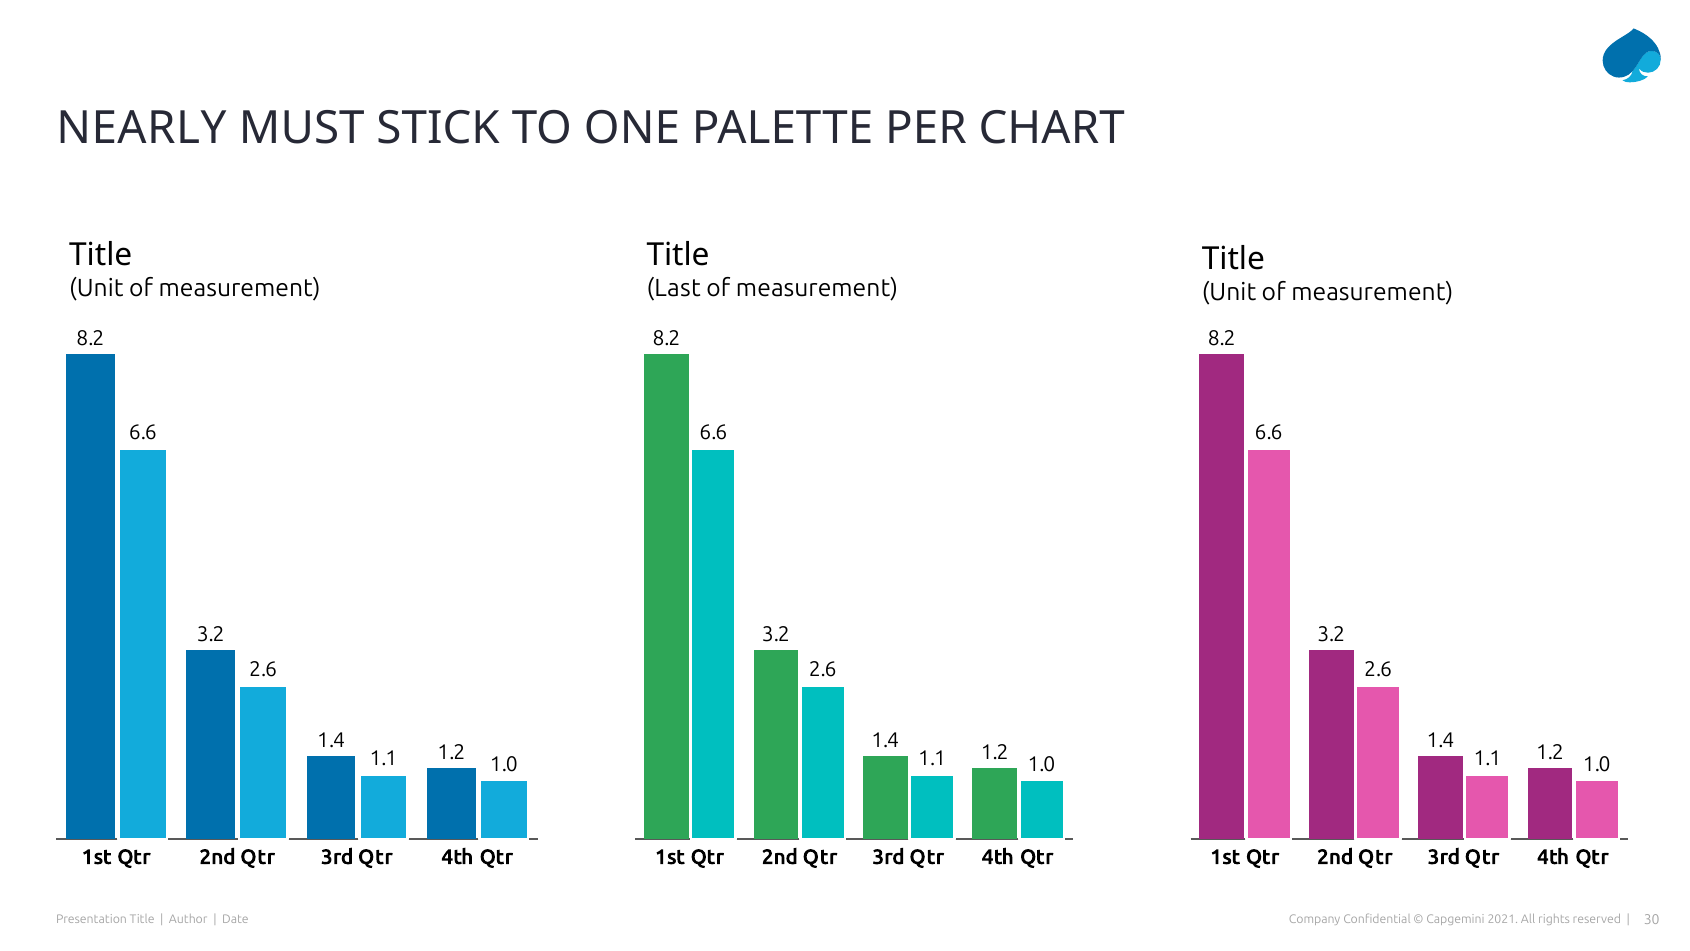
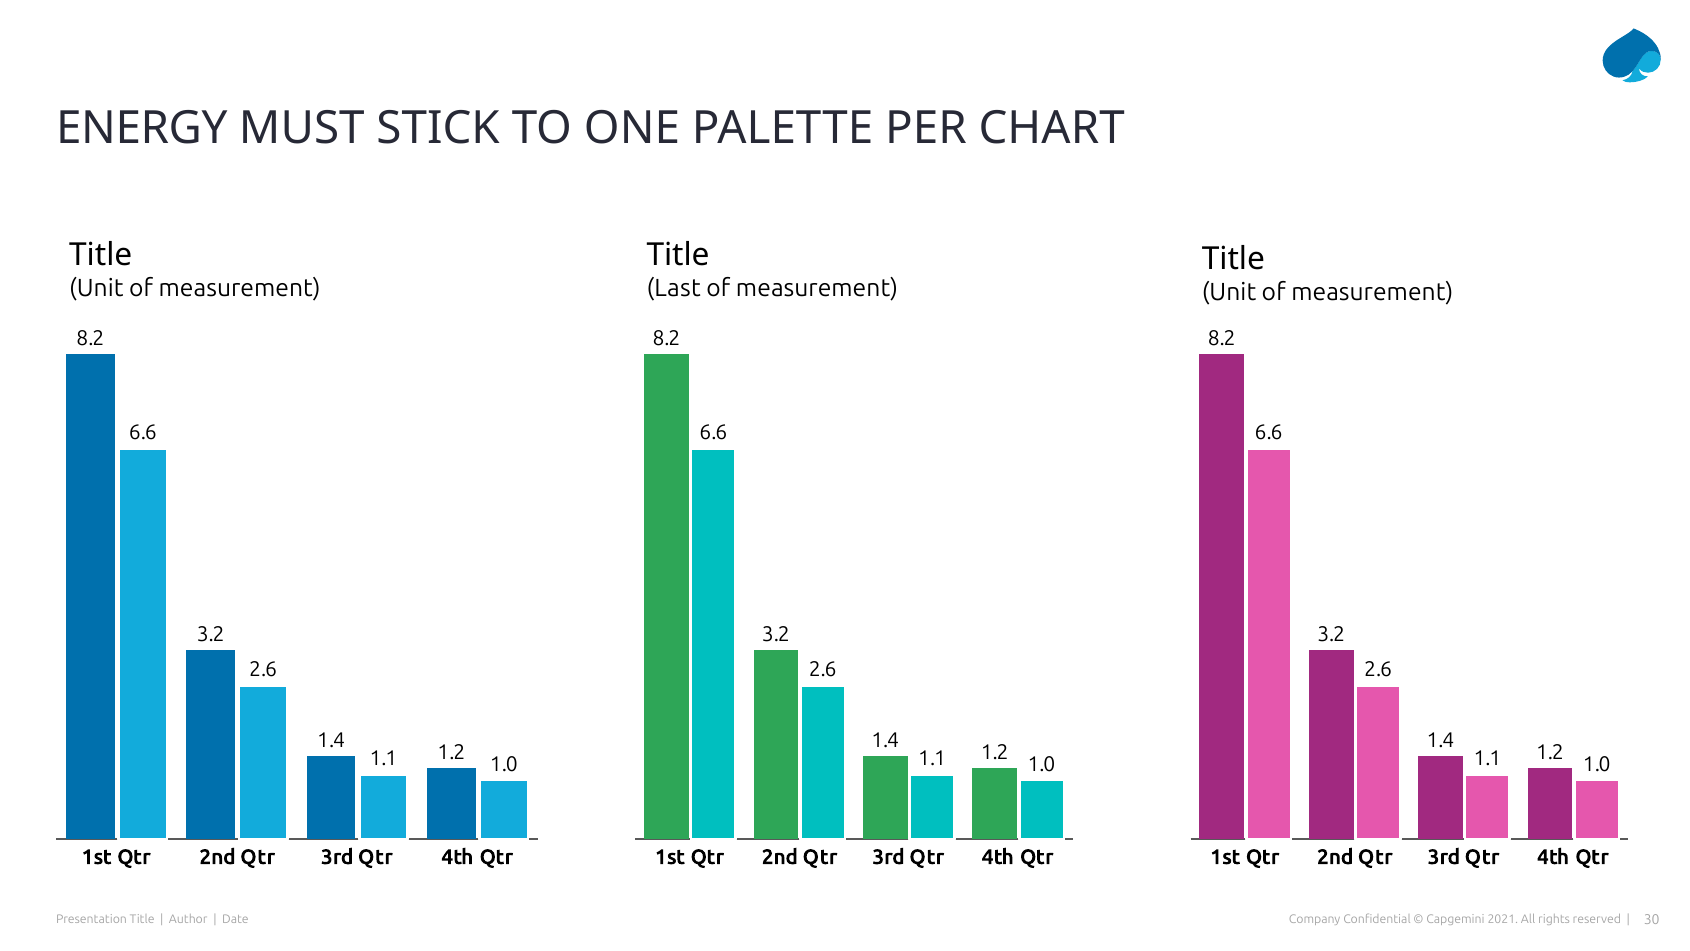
NEARLY: NEARLY -> ENERGY (142, 128)
